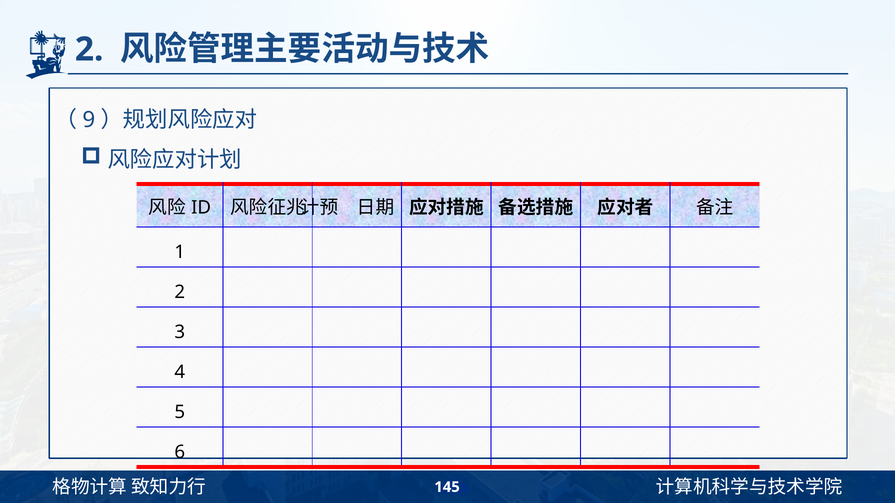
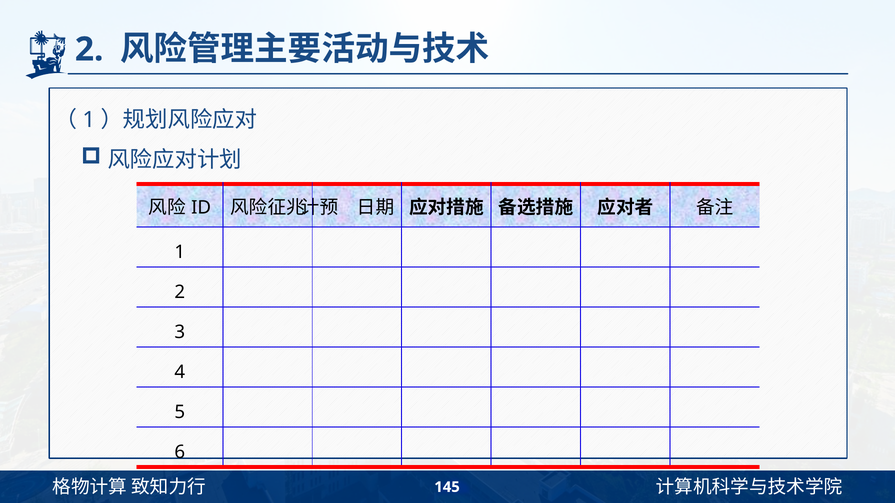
9: 9 -> 1 (89, 120)
